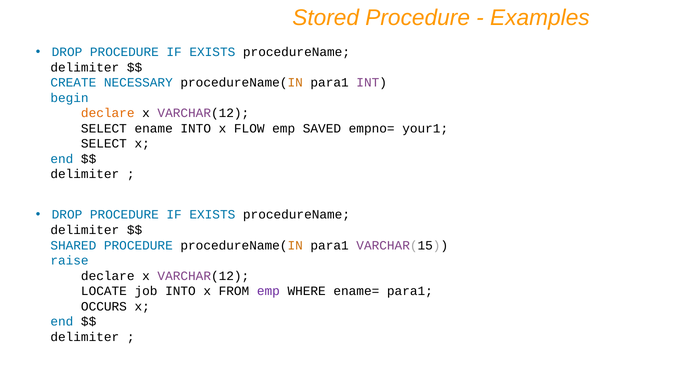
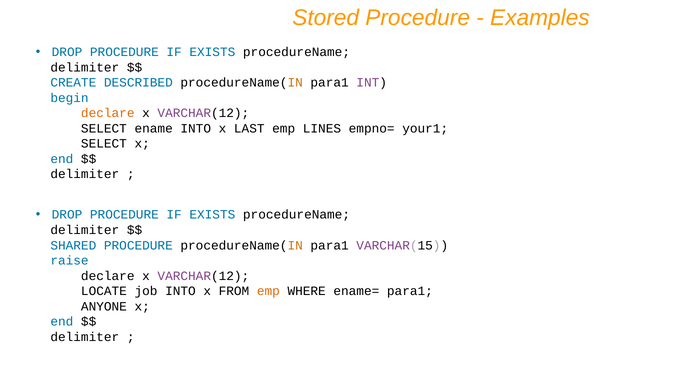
NECESSARY: NECESSARY -> DESCRIBED (138, 83)
FLOW: FLOW -> LAST (249, 129)
SAVED: SAVED -> LINES (322, 129)
emp colour: purple -> orange (268, 292)
OCCURS: OCCURS -> ANYONE (104, 307)
